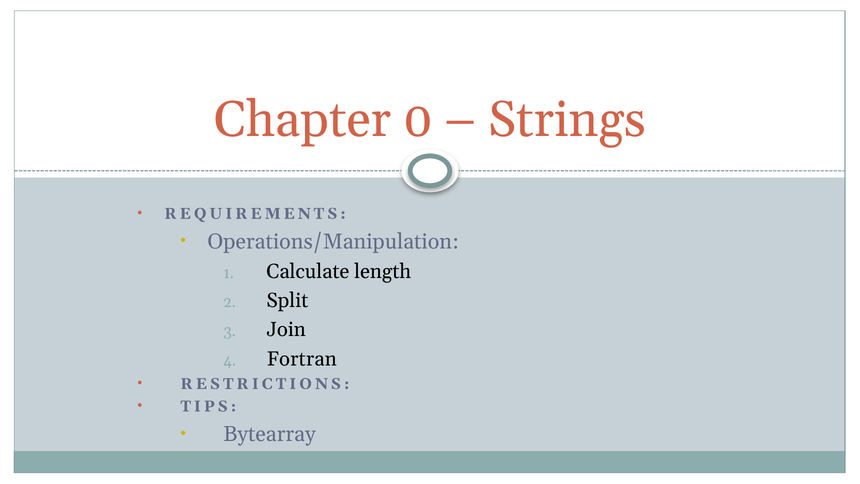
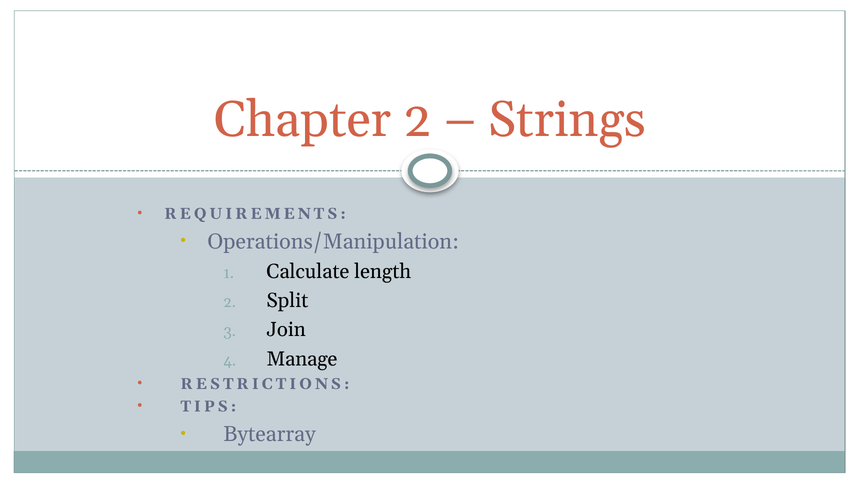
Chapter 0: 0 -> 2 (418, 120)
Fortran: Fortran -> Manage (302, 359)
